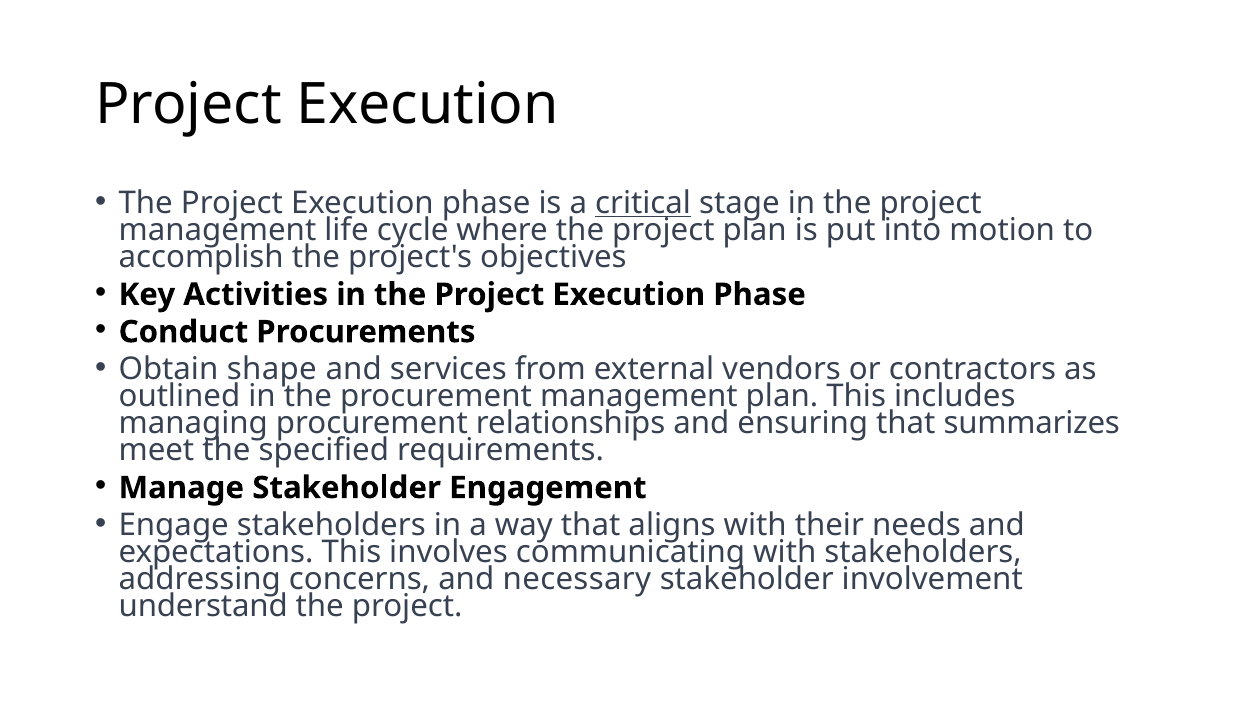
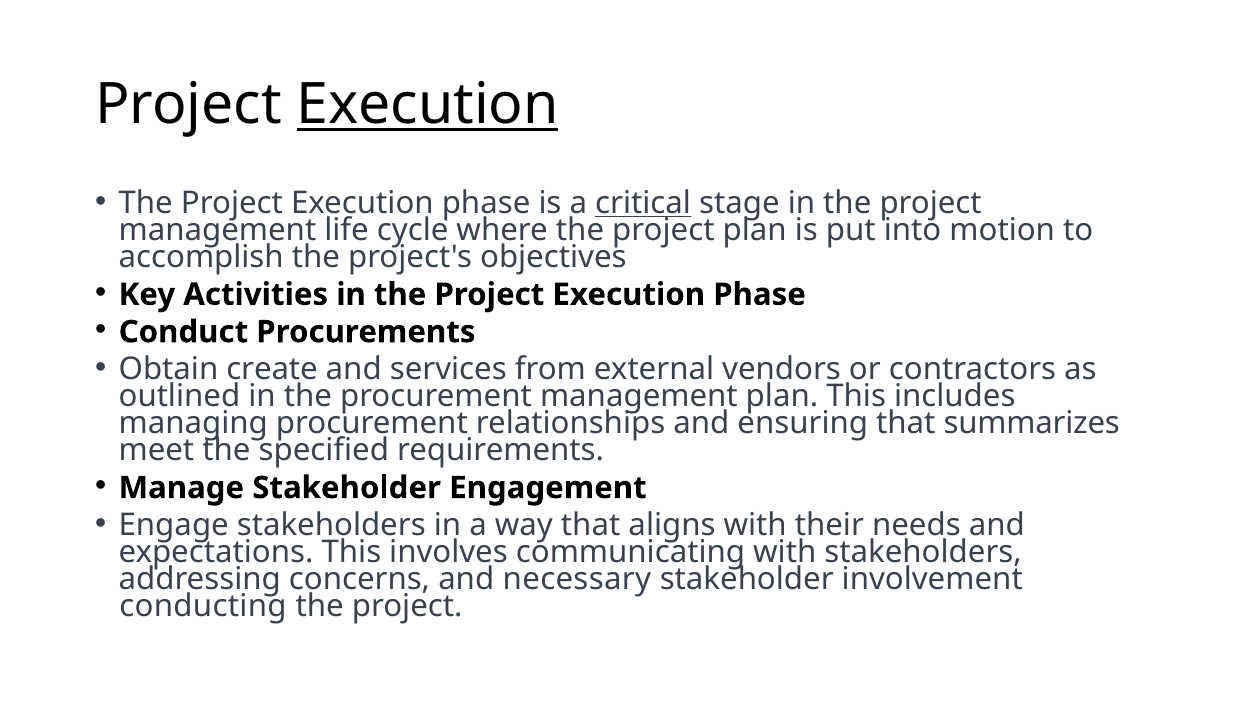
Execution underline: none -> present (428, 105)
shape: shape -> create (272, 369)
understand: understand -> conducting (203, 606)
